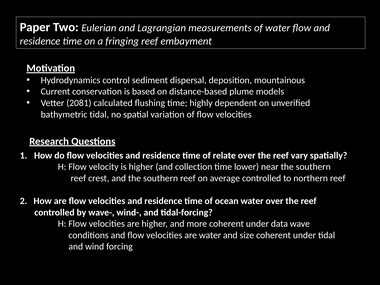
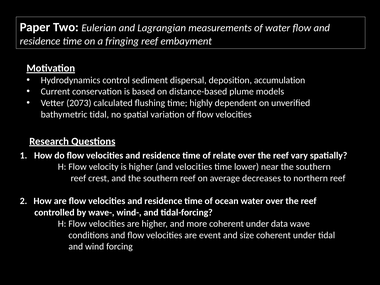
mountainous: mountainous -> accumulation (280, 80)
2081: 2081 -> 2073 (79, 103)
and collection: collection -> velocities (194, 167)
average controlled: controlled -> decreases (262, 178)
are water: water -> event (210, 235)
